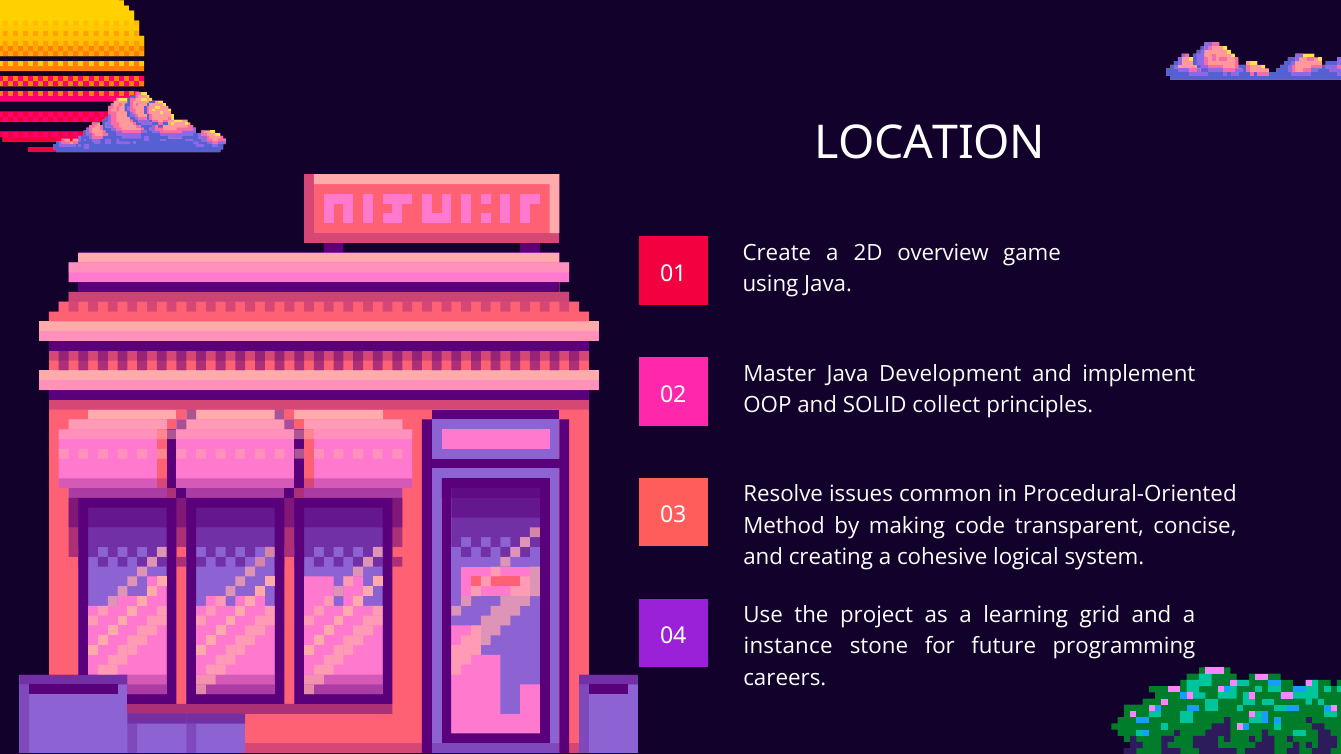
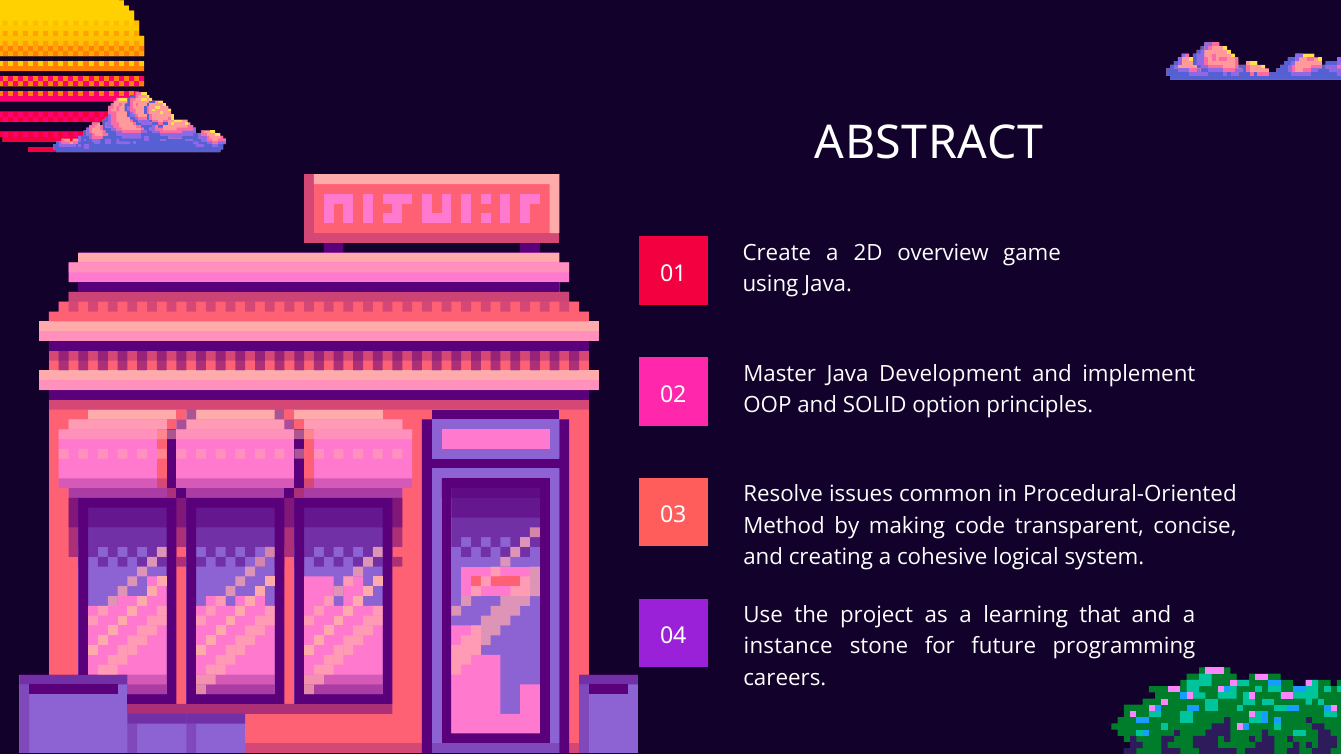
LOCATION: LOCATION -> ABSTRACT (929, 144)
collect: collect -> option (947, 405)
grid: grid -> that (1100, 616)
